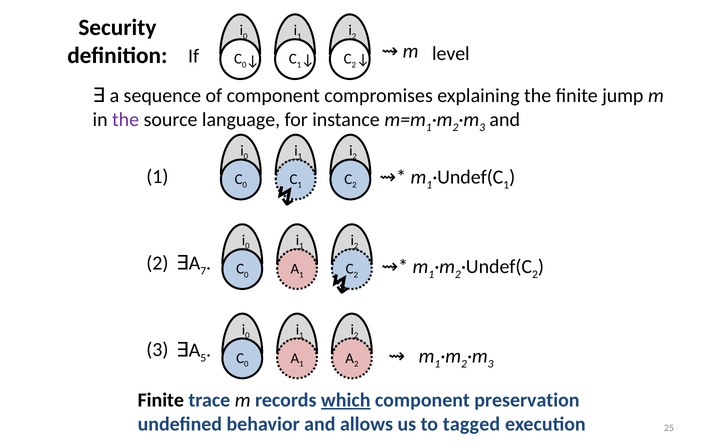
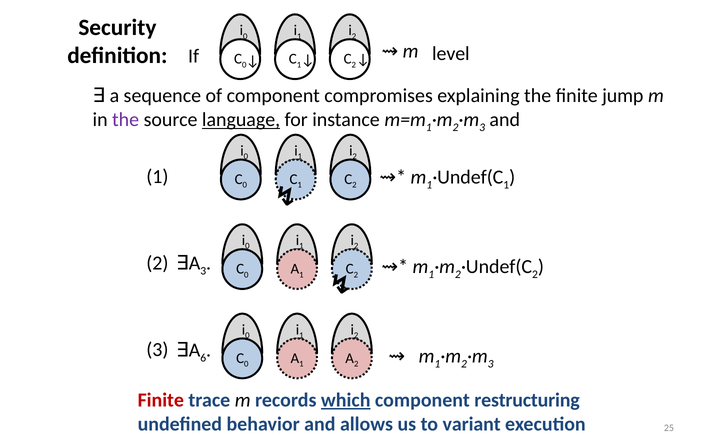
language underline: none -> present (241, 120)
7: 7 -> 3 (203, 271)
5: 5 -> 6 (203, 358)
Finite colour: black -> red (161, 400)
preservation: preservation -> restructuring (527, 400)
tagged: tagged -> variant (472, 424)
